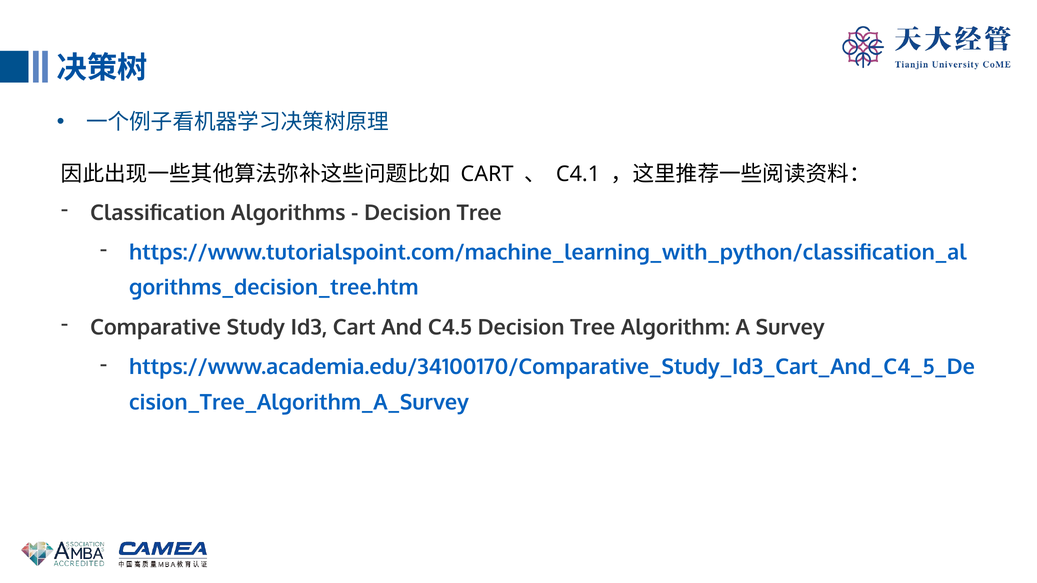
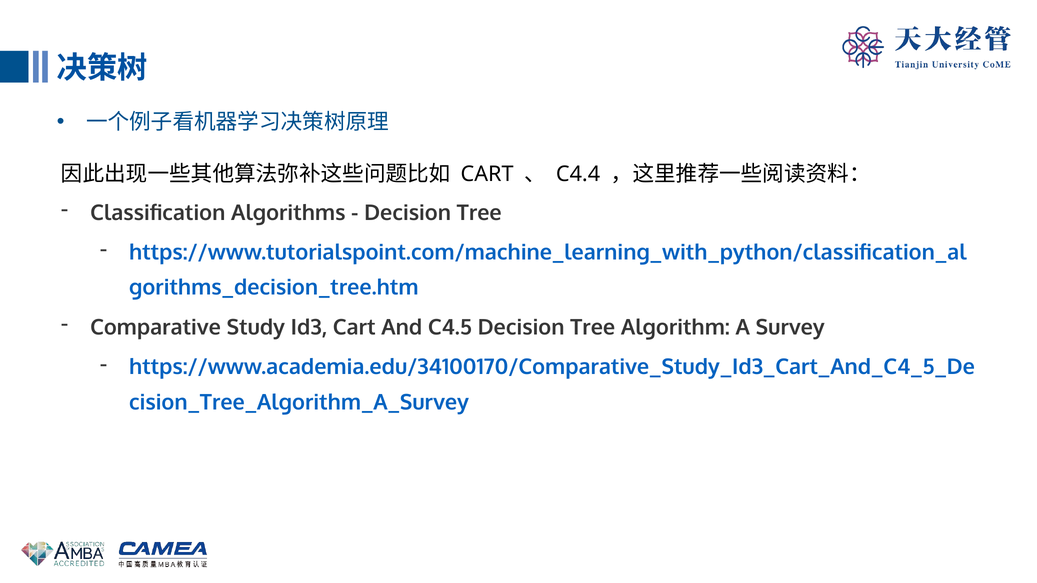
C4.1: C4.1 -> C4.4 (578, 174)
